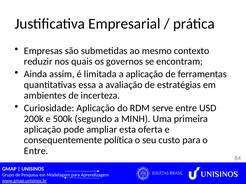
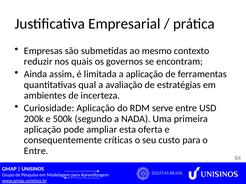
essa: essa -> qual (87, 85)
MINH: MINH -> NADA (136, 119)
política: política -> críticas (118, 140)
